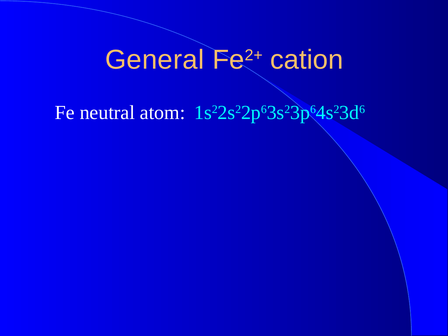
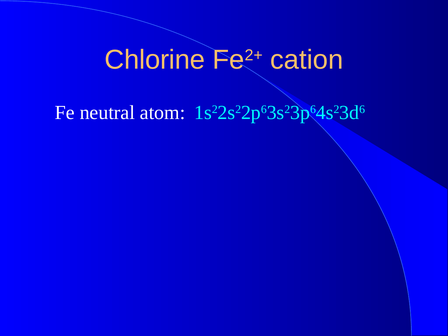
General: General -> Chlorine (155, 60)
